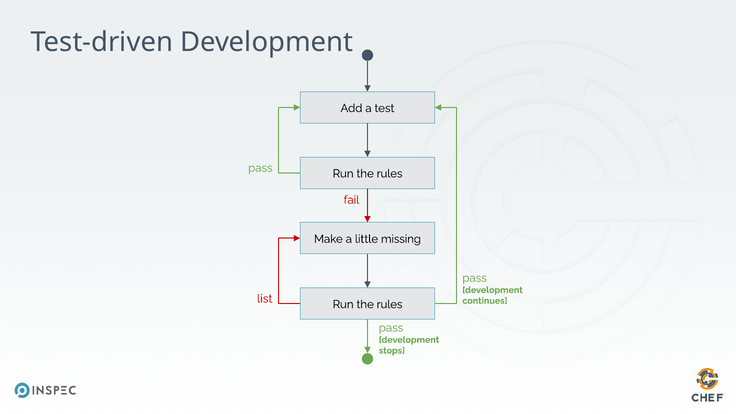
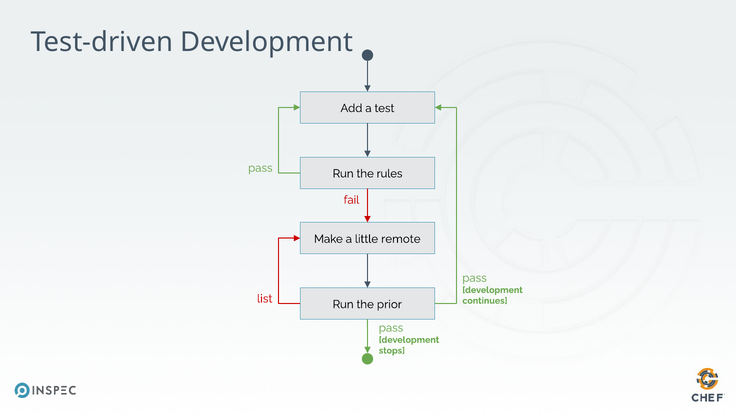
missing: missing -> remote (401, 239)
rules: rules -> prior (389, 304)
